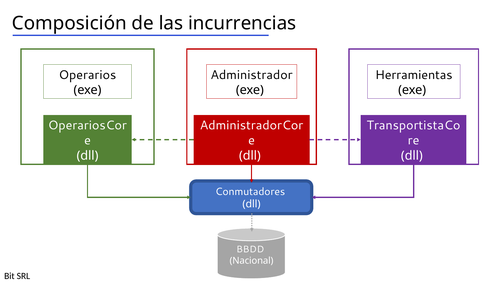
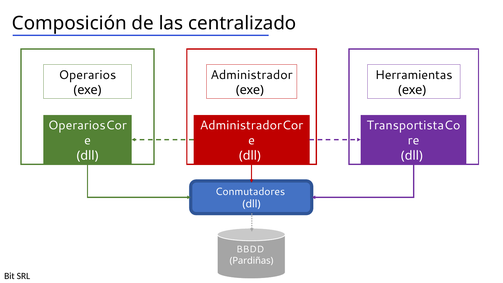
incurrencias: incurrencias -> centralizado (242, 23)
Nacional: Nacional -> Pardiñas (251, 261)
